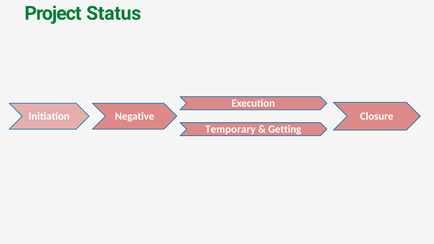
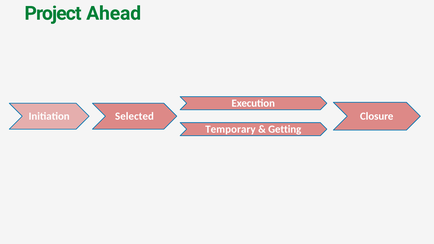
Status: Status -> Ahead (114, 13)
Negative: Negative -> Selected (134, 116)
